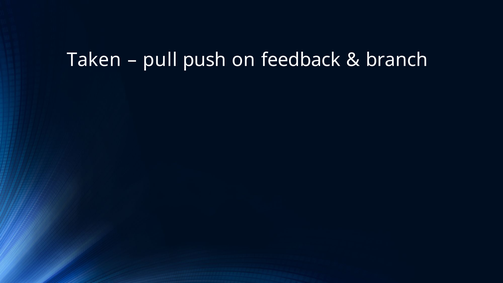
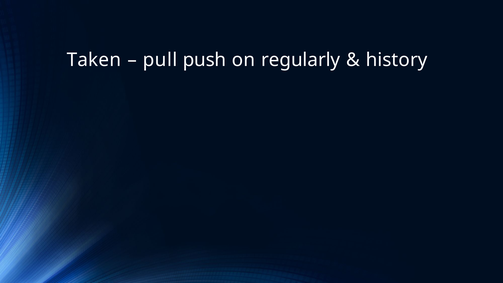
feedback: feedback -> regularly (301, 60)
branch: branch -> history (397, 60)
